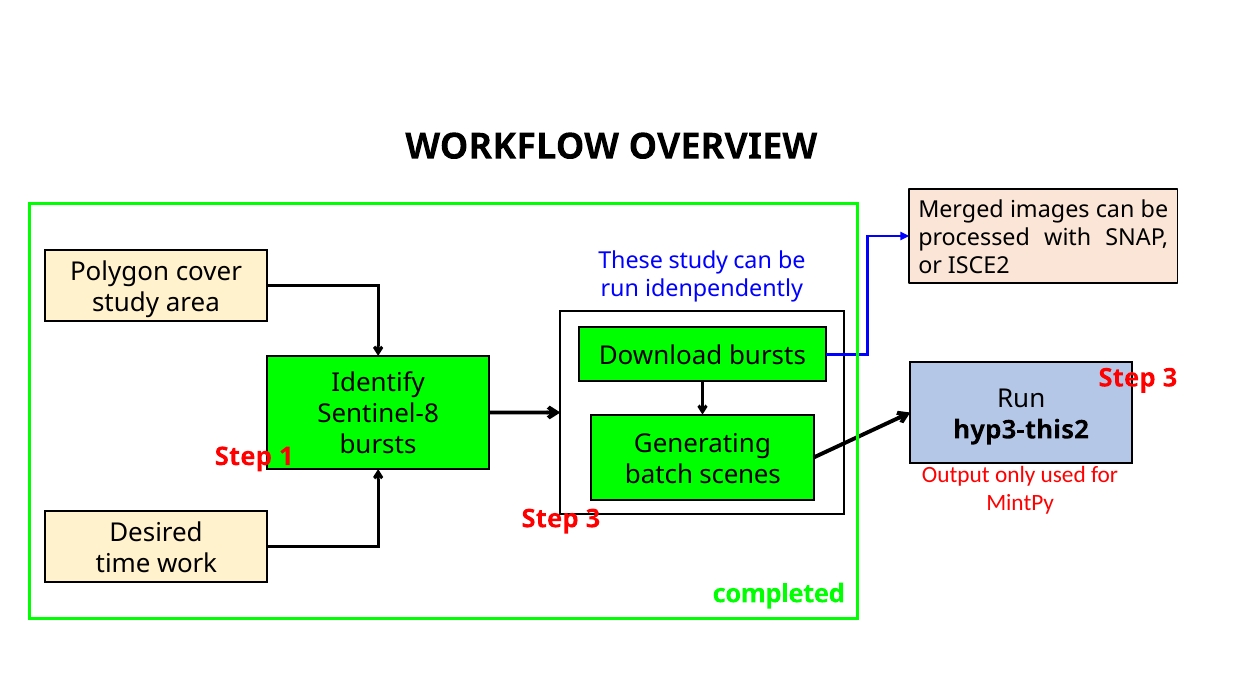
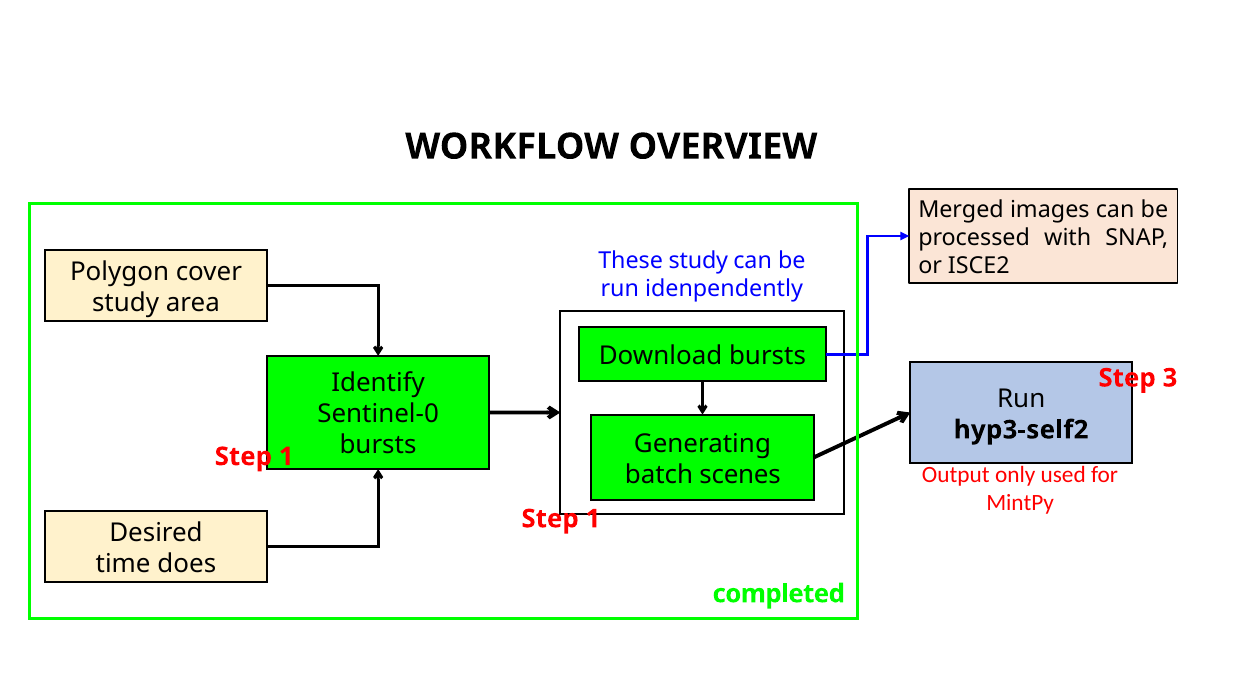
Sentinel-8: Sentinel-8 -> Sentinel-0 (378, 414)
hyp3-this2: hyp3-this2 -> hyp3-self2 (1021, 430)
3: 3 -> 1 (593, 519)
work: work -> does (187, 564)
